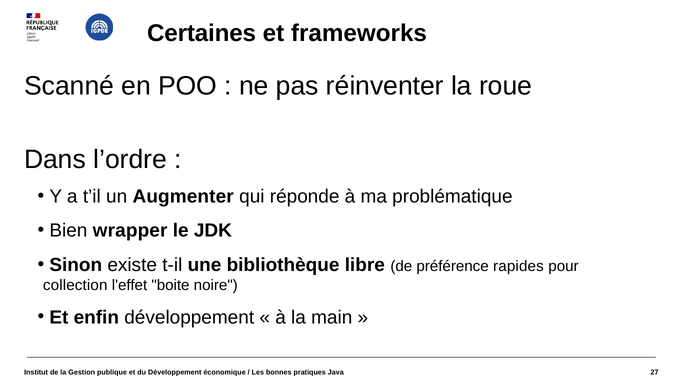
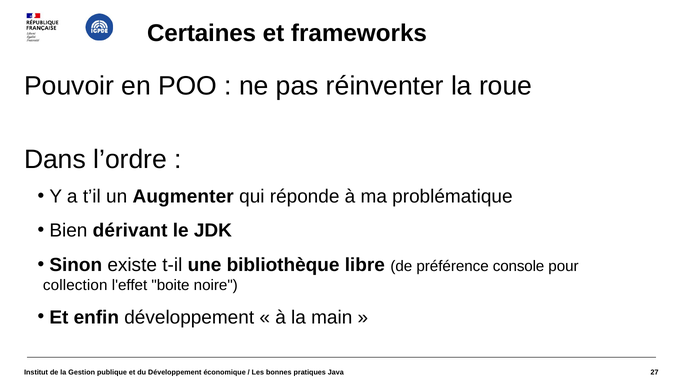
Scanné: Scanné -> Pouvoir (69, 86)
wrapper: wrapper -> dérivant (130, 231)
rapides: rapides -> console (519, 266)
